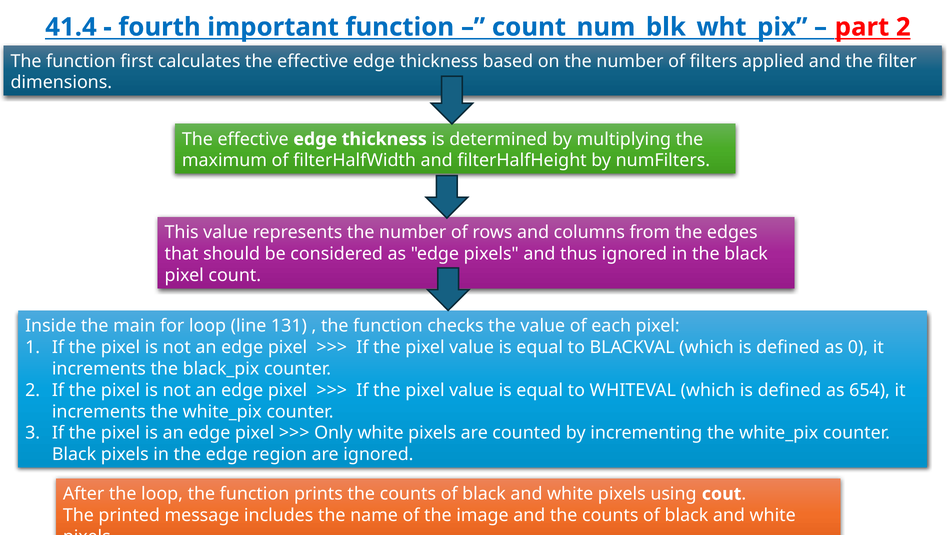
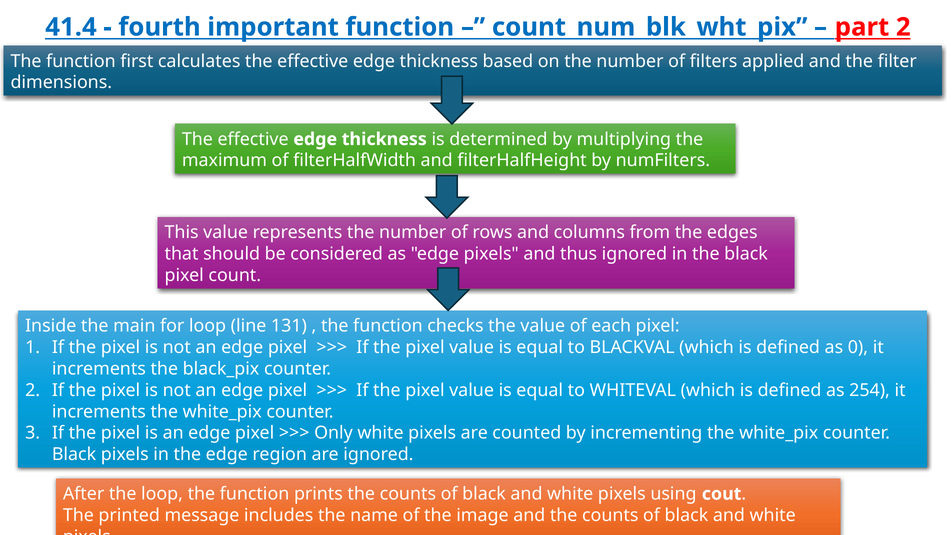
654: 654 -> 254 (870, 391)
